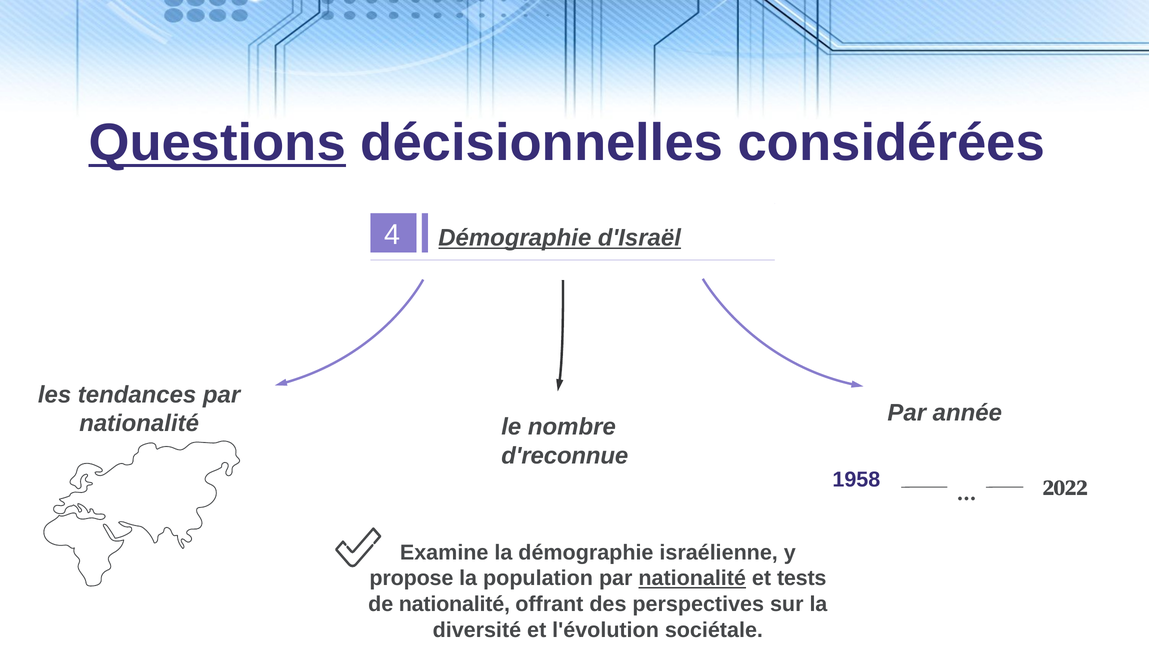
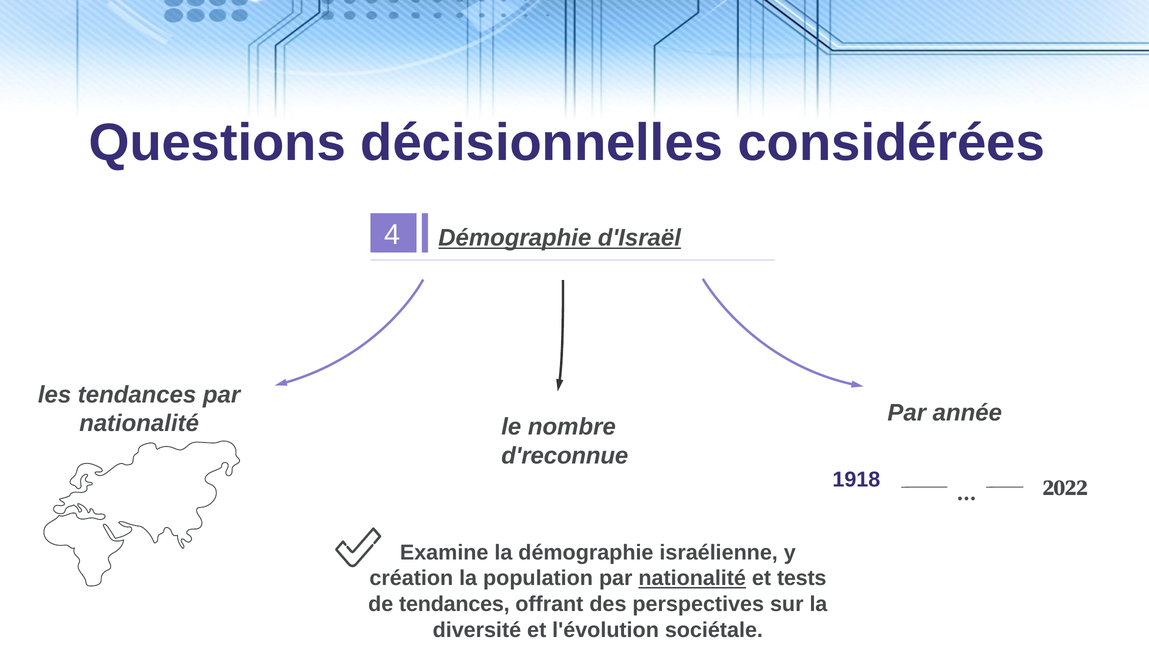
Questions underline: present -> none (217, 143)
1958: 1958 -> 1918 (856, 480)
propose: propose -> création (411, 579)
de nationalité: nationalité -> tendances (454, 604)
